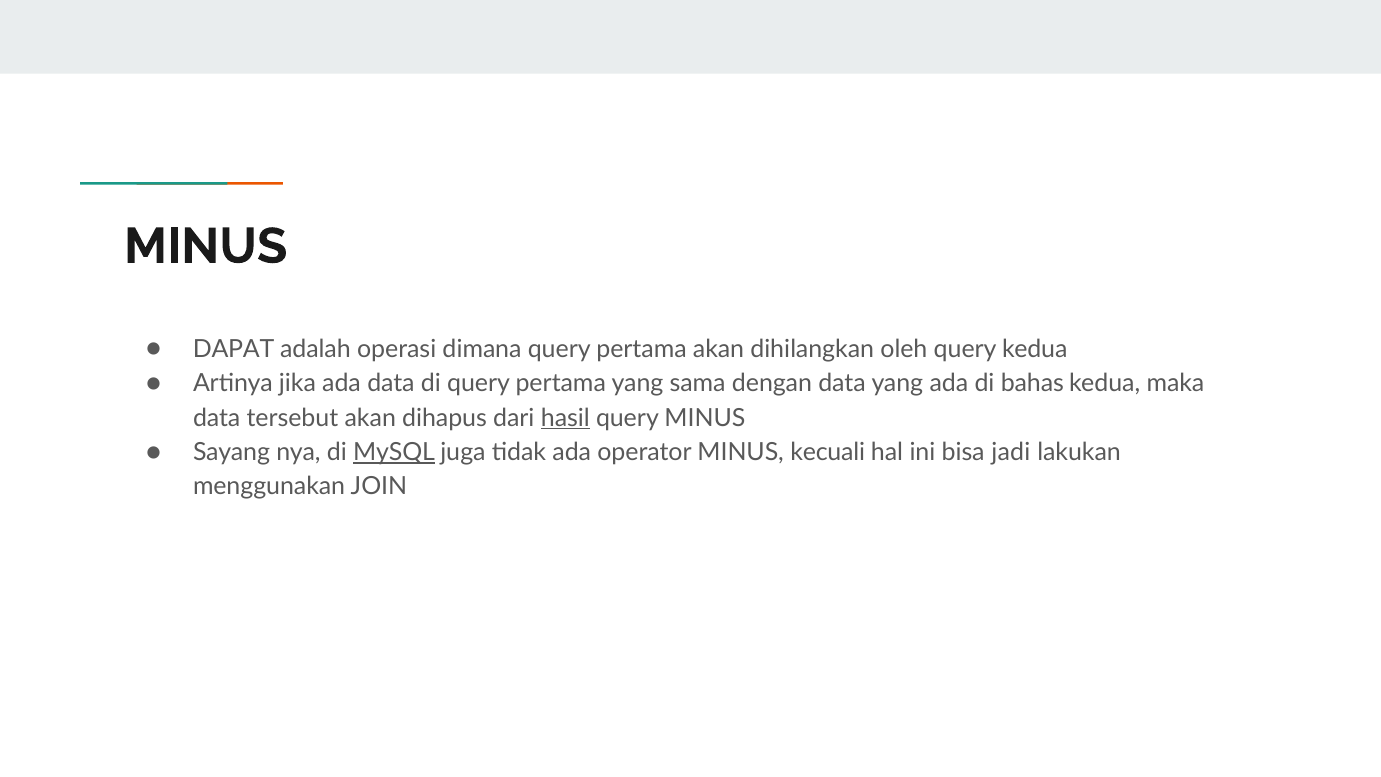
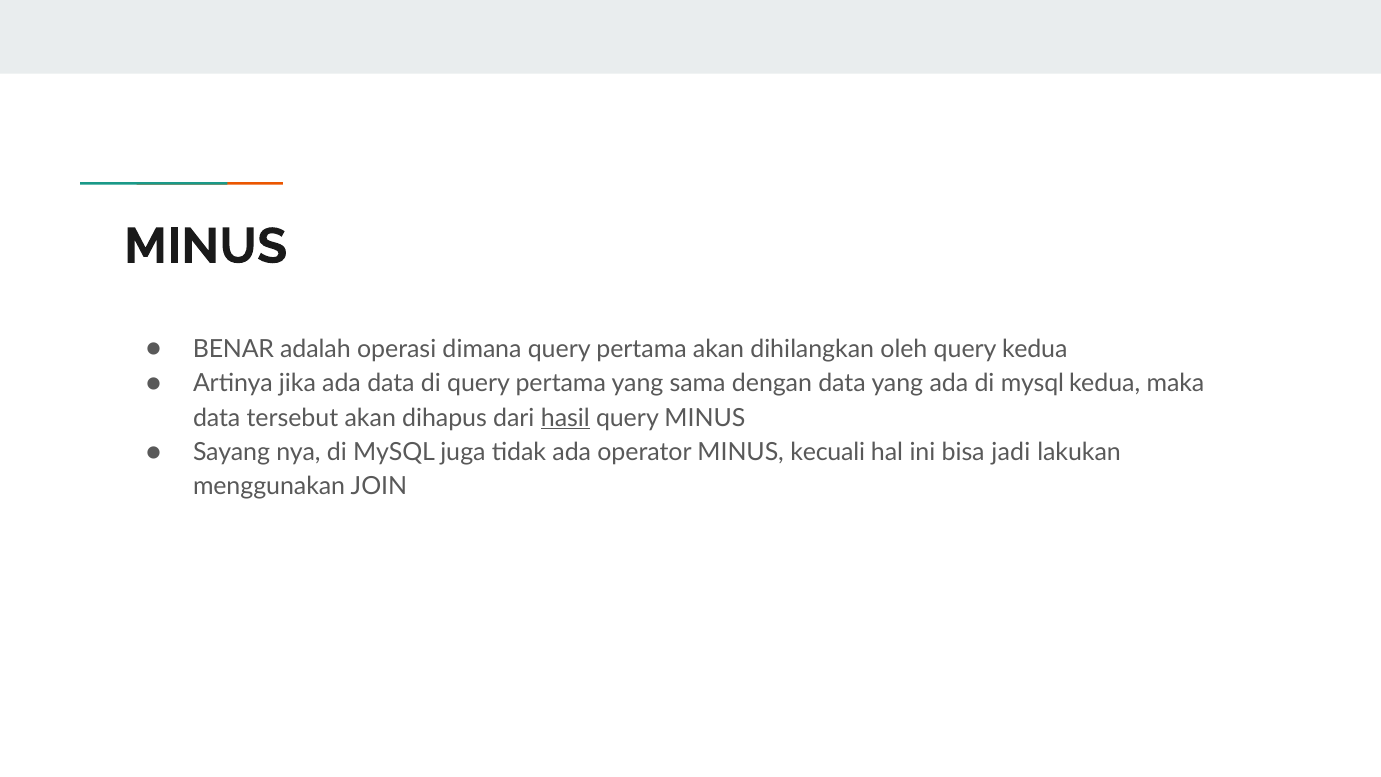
DAPAT: DAPAT -> BENAR (234, 349)
ada di bahas: bahas -> mysql (1032, 383)
MySQL underline: present -> none (394, 452)
